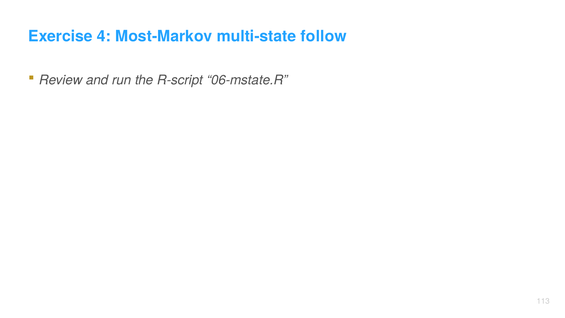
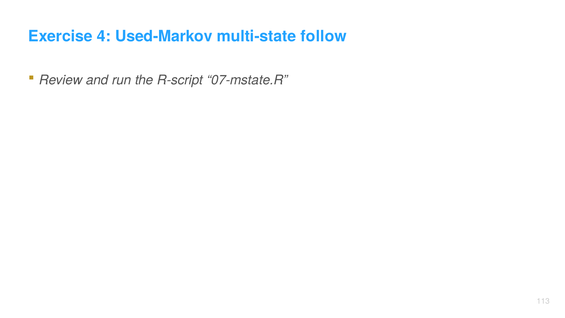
Most-Markov: Most-Markov -> Used-Markov (164, 36)
06-mstate.R: 06-mstate.R -> 07-mstate.R (247, 80)
